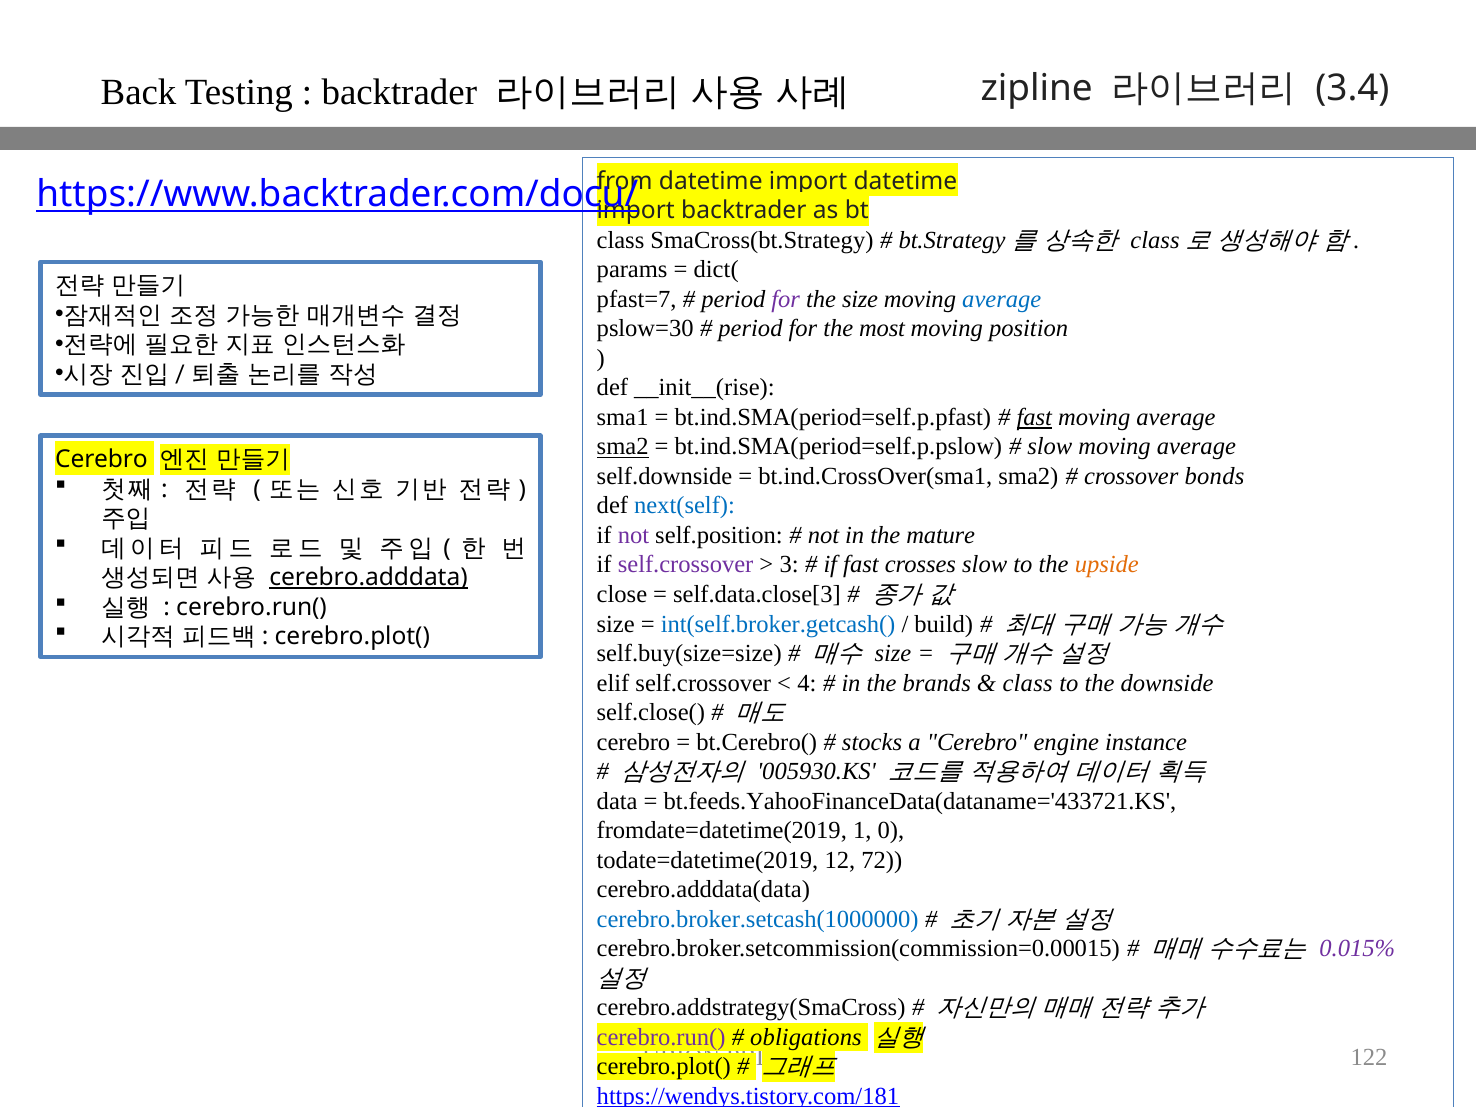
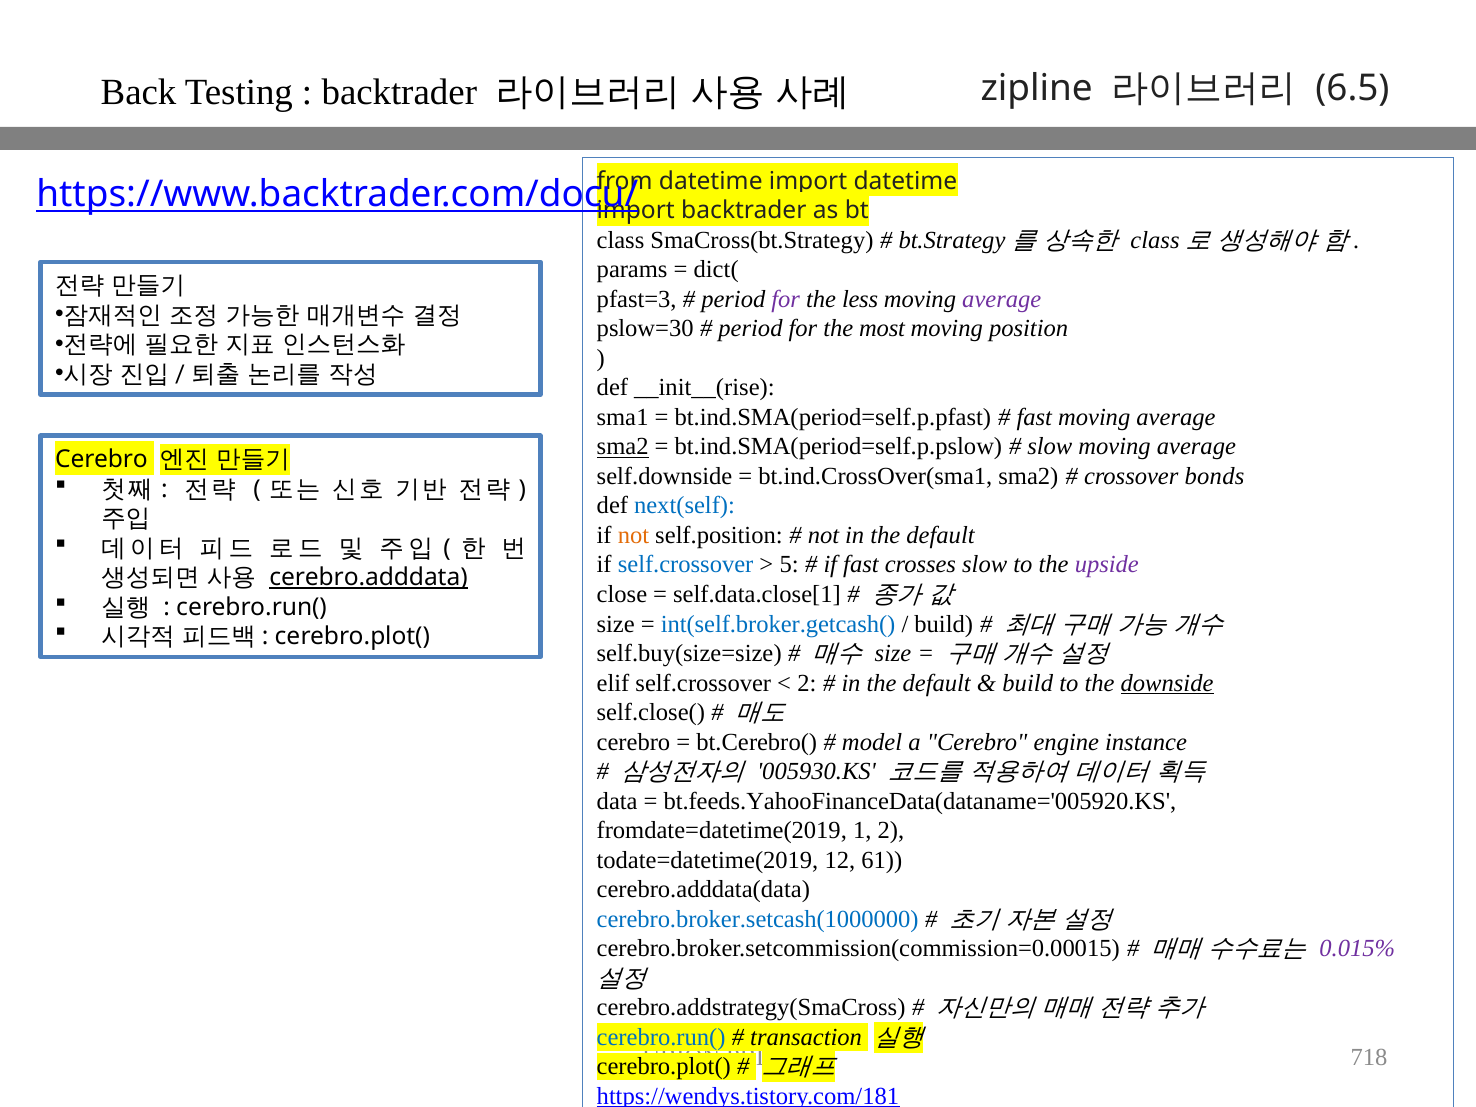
3.4: 3.4 -> 6.5 (1352, 88)
pfast=7: pfast=7 -> pfast=3 (637, 299)
the size: size -> less (860, 299)
average colour: blue -> purple (1002, 299)
fast underline: present -> none (1034, 417)
not colour: purple -> orange (634, 535)
not in the mature: mature -> default (941, 535)
self.crossover colour: purple -> blue (686, 565)
3: 3 -> 5 (789, 565)
upside colour: orange -> purple (1107, 565)
self.data.close[3: self.data.close[3 -> self.data.close[1 (757, 594)
4: 4 -> 2 (807, 683)
brands: brands -> default (937, 683)
class: class -> build (1028, 683)
downside underline: none -> present (1167, 683)
stocks: stocks -> model (872, 742)
bt.feeds.YahooFinanceData(dataname='433721.KS: bt.feeds.YahooFinanceData(dataname='433721.KS -> bt.feeds.YahooFinanceData(dataname='005920.KS (920, 801)
1 0: 0 -> 2 (891, 831)
72: 72 -> 61 (882, 860)
cerebro.run( colour: purple -> blue (661, 1037)
obligations: obligations -> transaction (806, 1037)
122: 122 -> 718 (1369, 1057)
